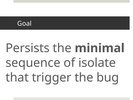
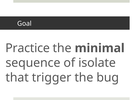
Persists: Persists -> Practice (28, 48)
